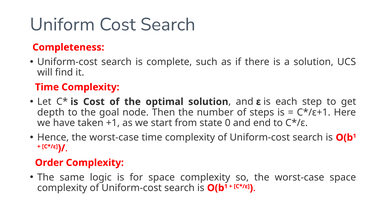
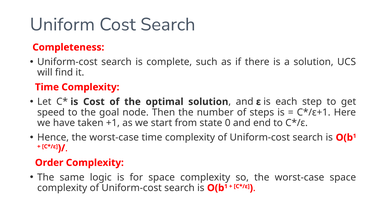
depth: depth -> speed (51, 113)
